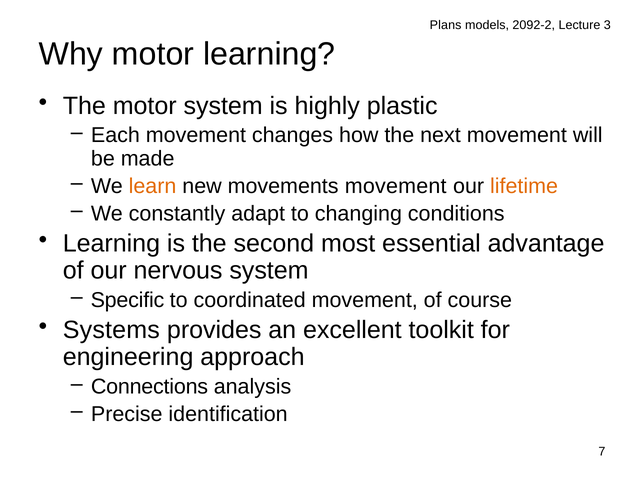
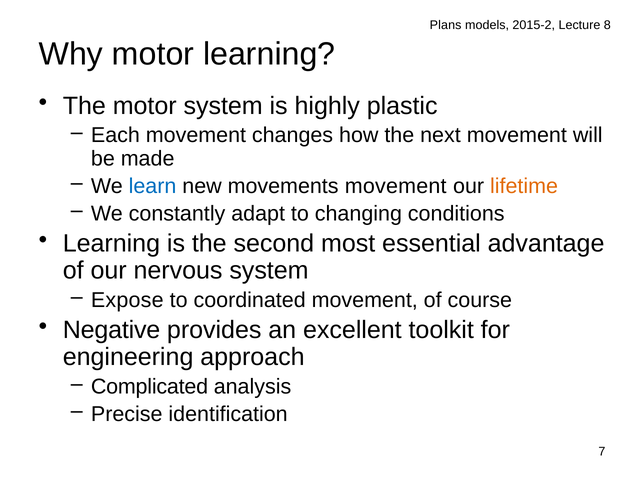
2092-2: 2092-2 -> 2015-2 (534, 25)
3: 3 -> 8 (607, 25)
learn colour: orange -> blue (153, 186)
Specific: Specific -> Expose (127, 300)
Systems: Systems -> Negative (112, 330)
Connections: Connections -> Complicated (150, 387)
